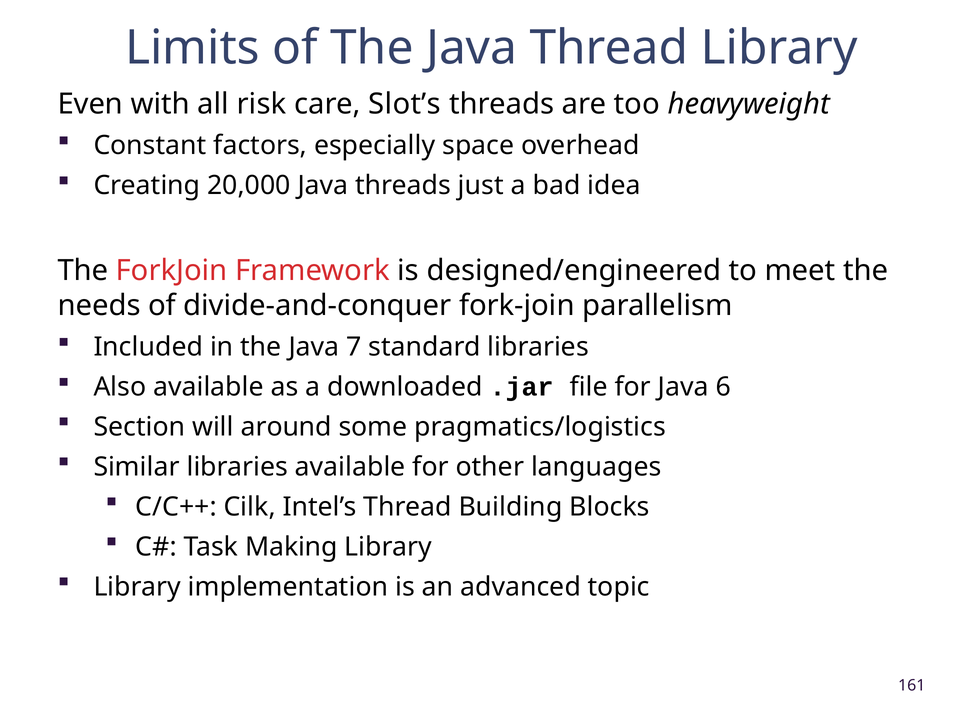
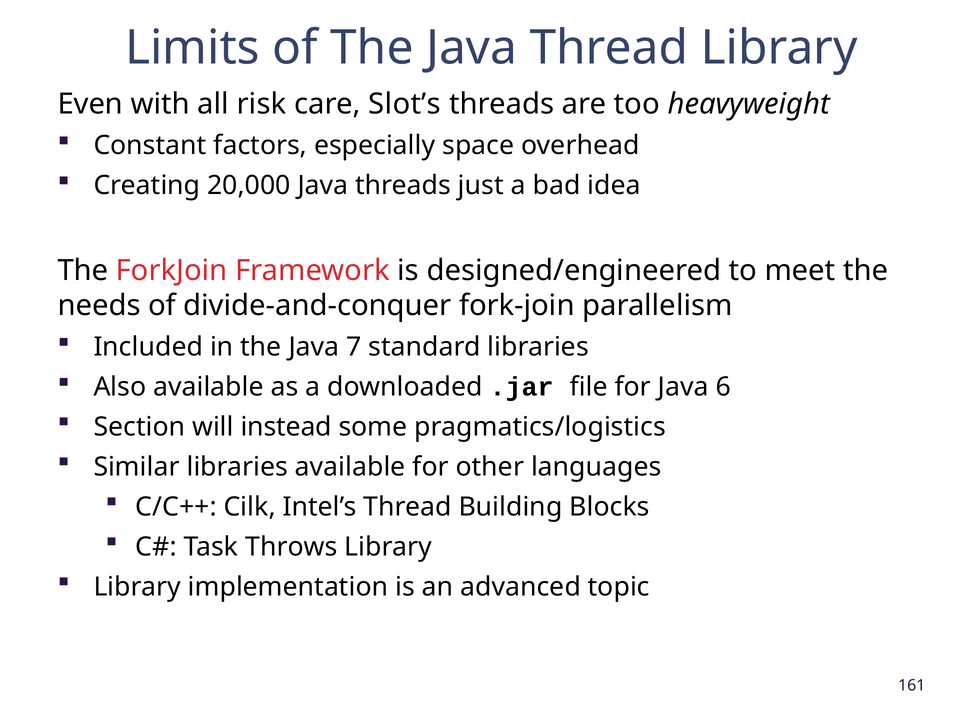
around: around -> instead (286, 427)
Making: Making -> Throws (291, 547)
